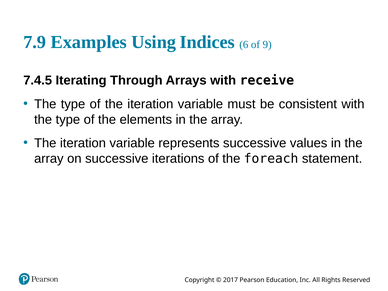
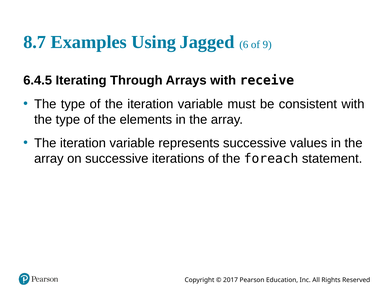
7.9: 7.9 -> 8.7 (35, 42)
Indices: Indices -> Jagged (207, 42)
7.4.5: 7.4.5 -> 6.4.5 (38, 80)
